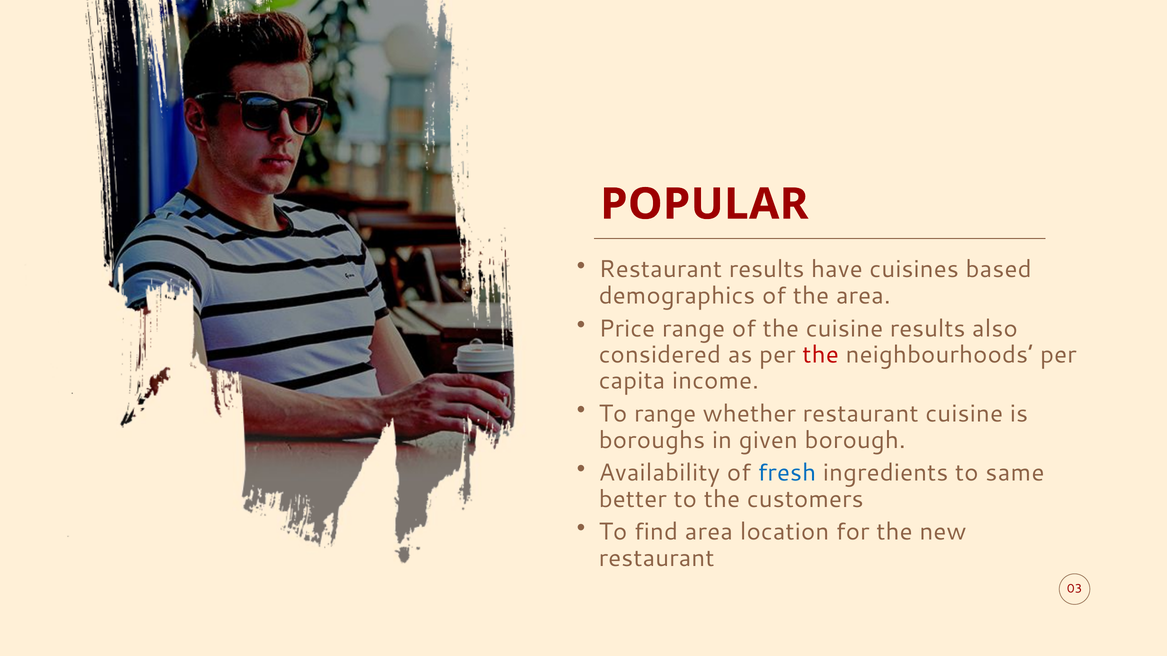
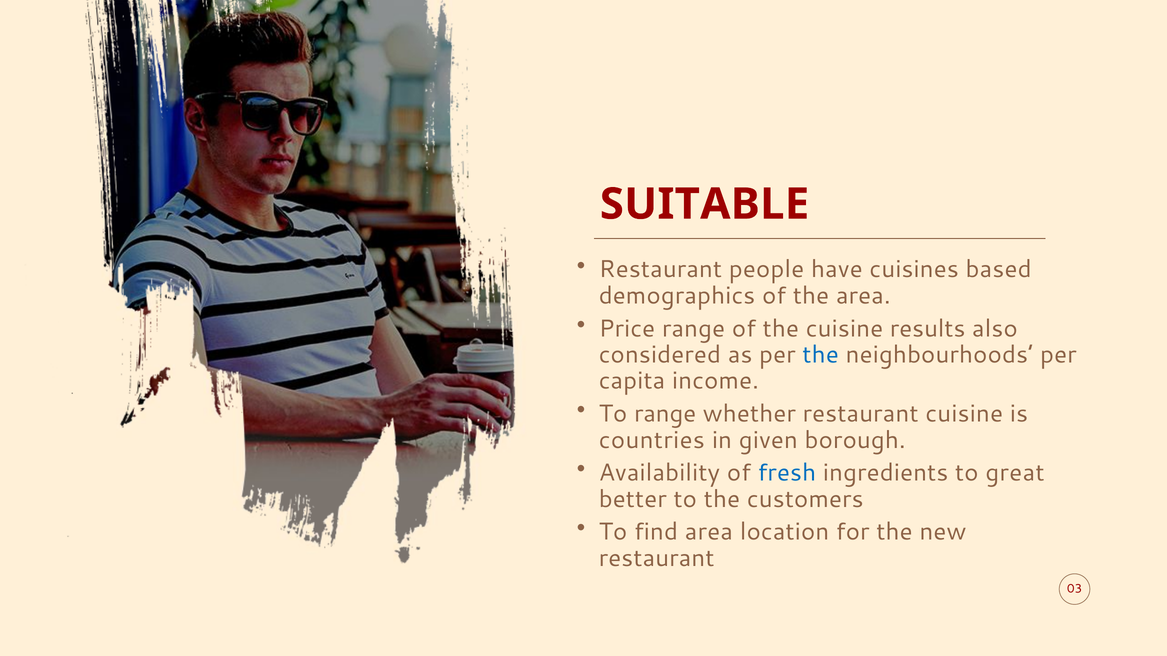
POPULAR: POPULAR -> SUITABLE (705, 204)
Restaurant results: results -> people (767, 270)
the colour: red -> blue (821, 355)
boroughs: boroughs -> countries (652, 440)
same: same -> great (1015, 473)
